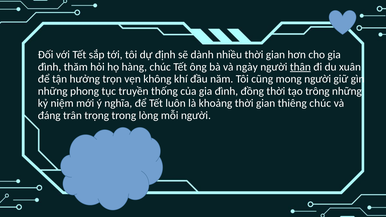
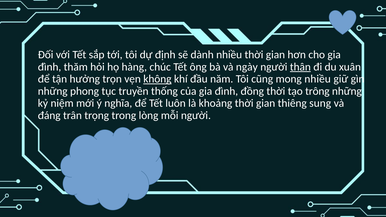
không underline: none -> present (157, 79)
mong người: người -> nhiều (318, 79)
thiêng chúc: chúc -> sung (320, 103)
